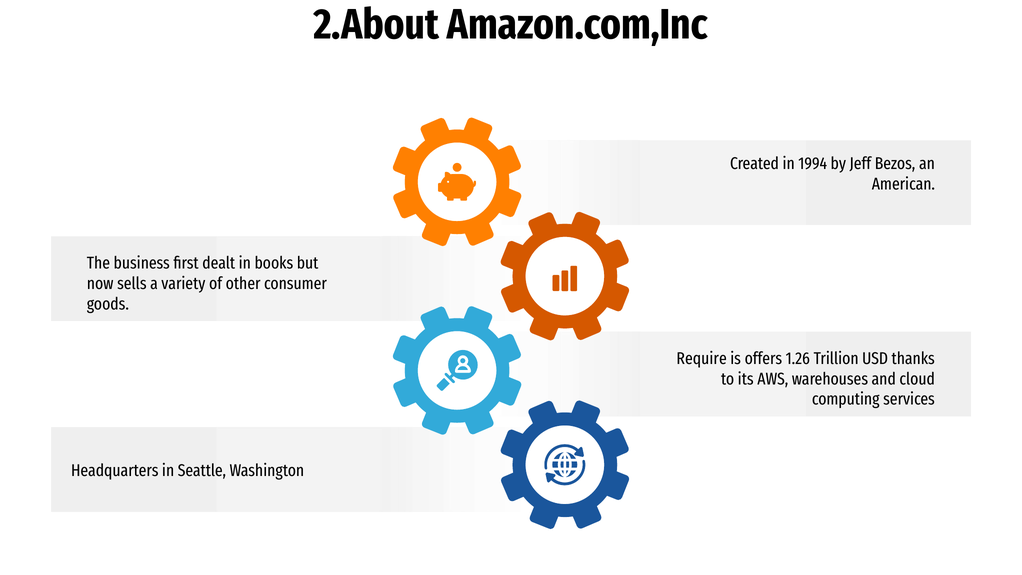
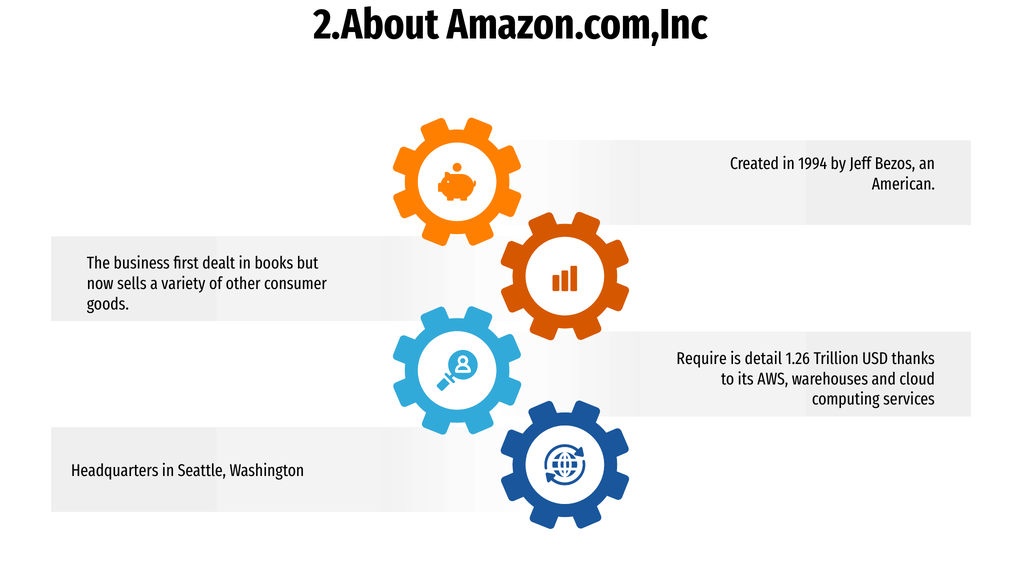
offers: offers -> detail (763, 358)
